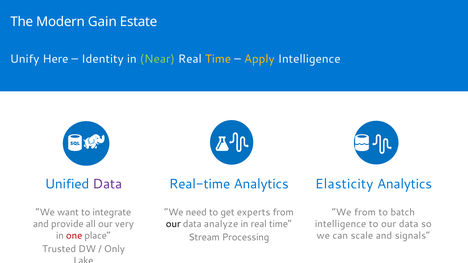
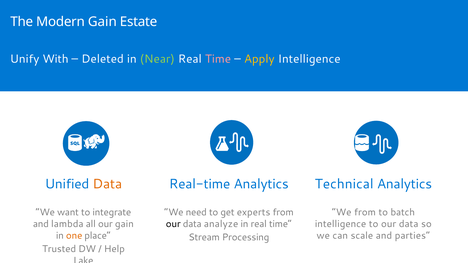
Here: Here -> With (55, 59)
Identity: Identity -> Deleted (103, 59)
Time colour: yellow -> pink (218, 59)
Data colour: purple -> orange (107, 184)
Elasticity: Elasticity -> Technical (344, 184)
provide: provide -> lambda (67, 224)
our very: very -> gain (124, 224)
one colour: red -> orange (74, 236)
signals: signals -> parties (412, 236)
Only: Only -> Help (114, 249)
